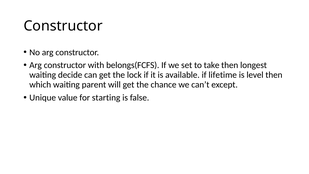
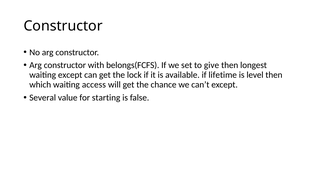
take: take -> give (212, 65)
waiting decide: decide -> except (70, 75)
parent: parent -> access (94, 85)
Unique: Unique -> Several (43, 98)
